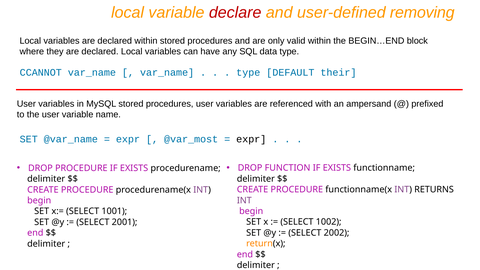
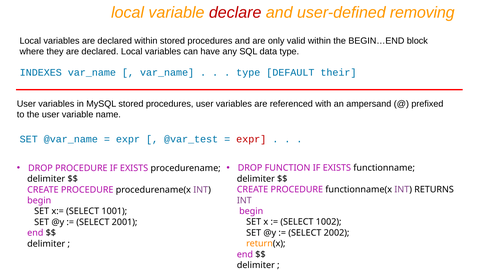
CCANNOT: CCANNOT -> INDEXES (41, 73)
@var_most: @var_most -> @var_test (191, 139)
expr colour: black -> red (251, 139)
